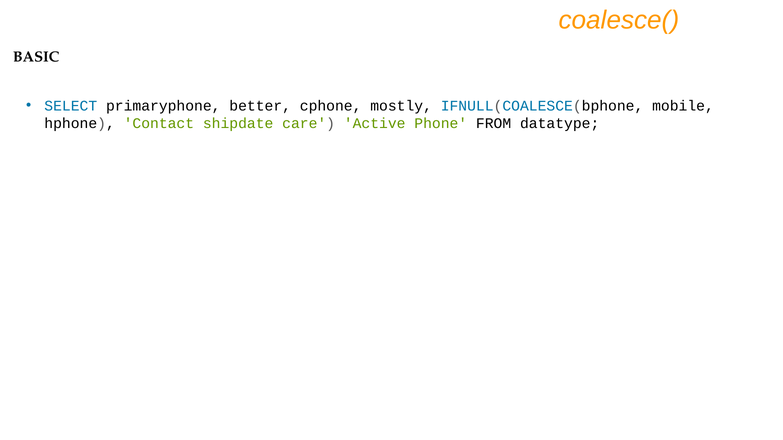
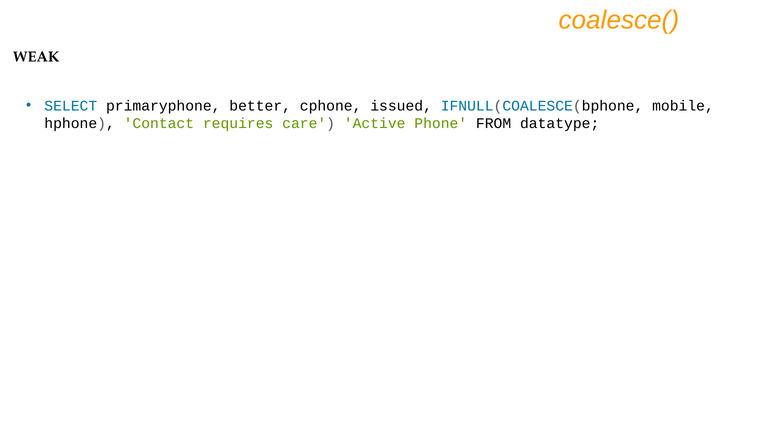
BASIC: BASIC -> WEAK (36, 57)
mostly: mostly -> issued (401, 106)
shipdate: shipdate -> requires (238, 123)
